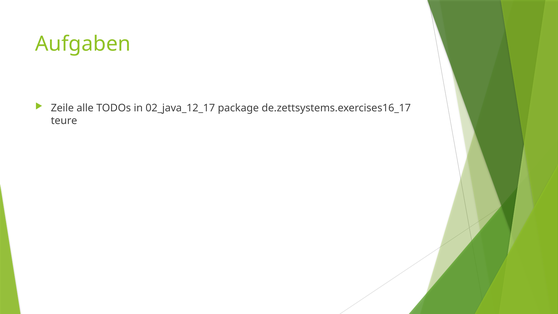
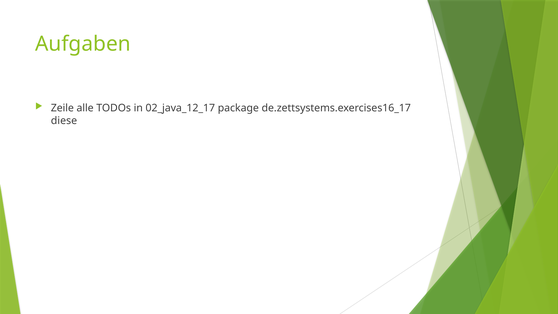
teure: teure -> diese (64, 121)
